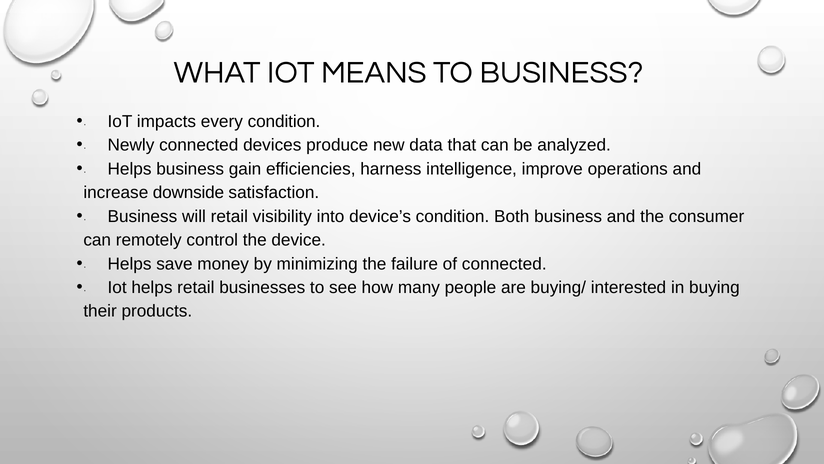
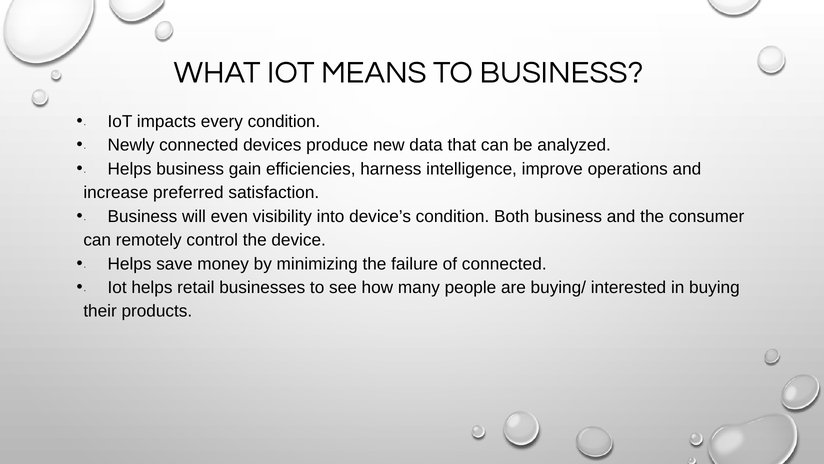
downside: downside -> preferred (188, 192)
will retail: retail -> even (229, 216)
